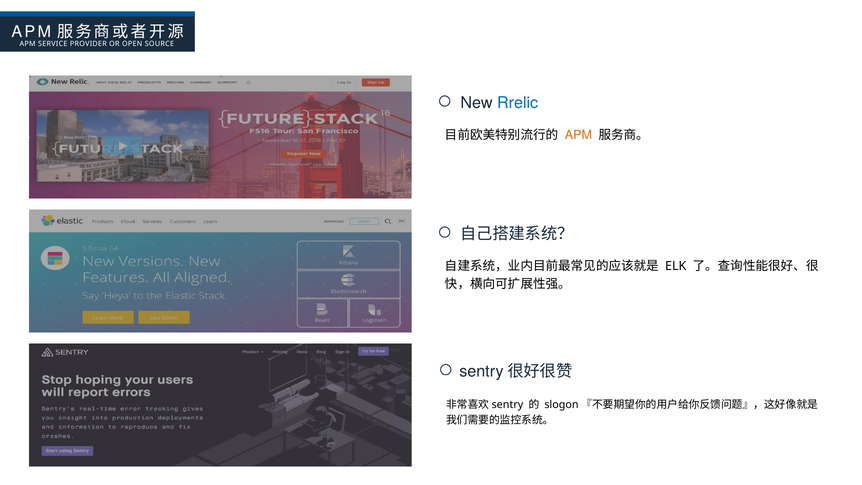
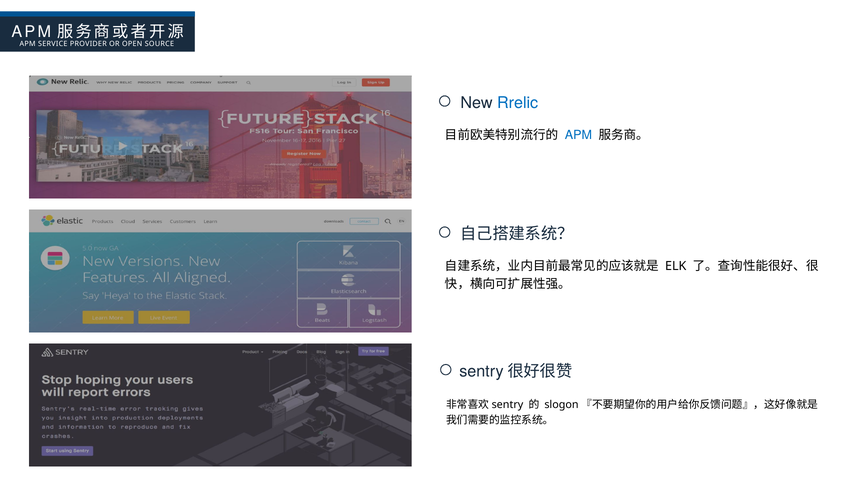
APM colour: orange -> blue (578, 135)
